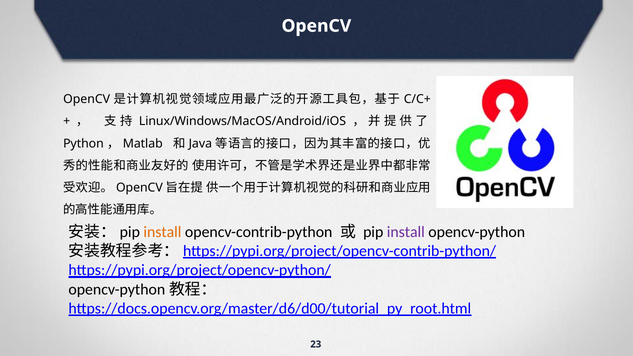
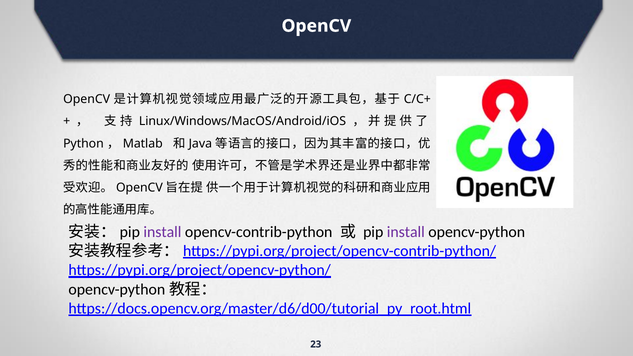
install colour: orange -> purple (162, 232)
